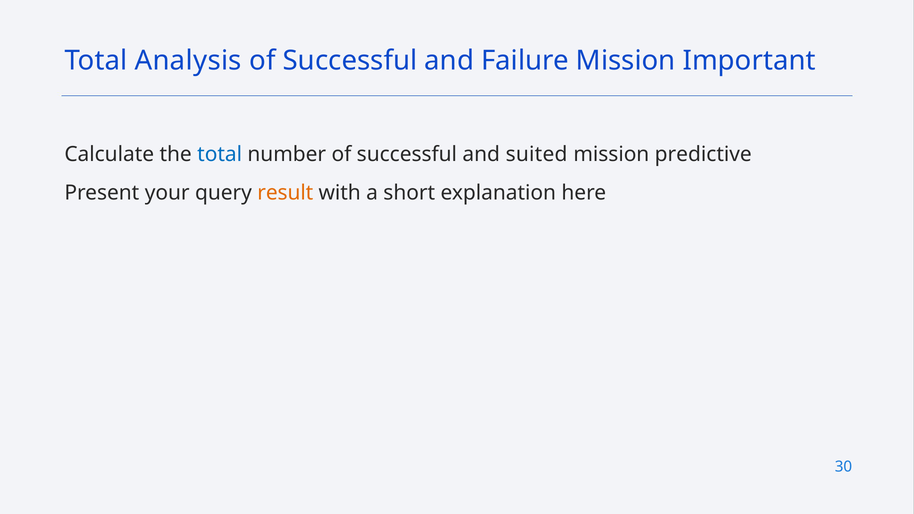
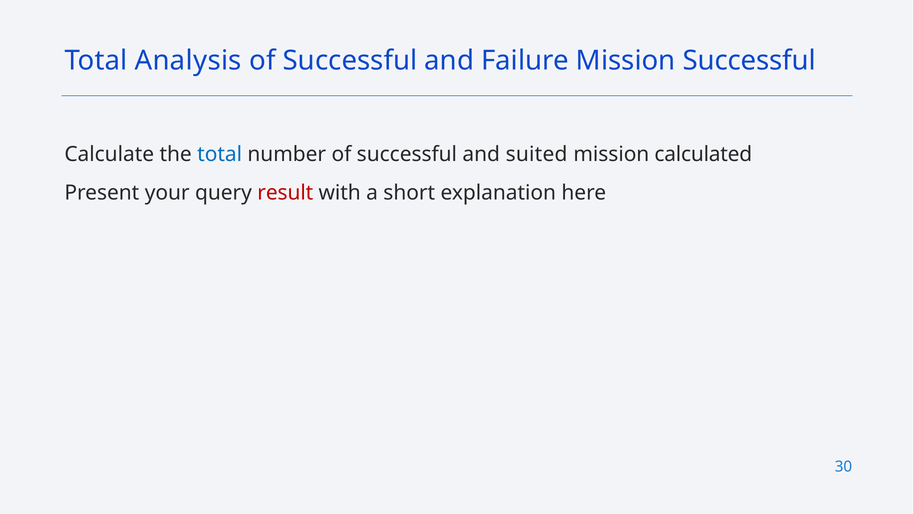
Mission Important: Important -> Successful (749, 61)
predictive: predictive -> calculated (703, 154)
result colour: orange -> red (285, 193)
